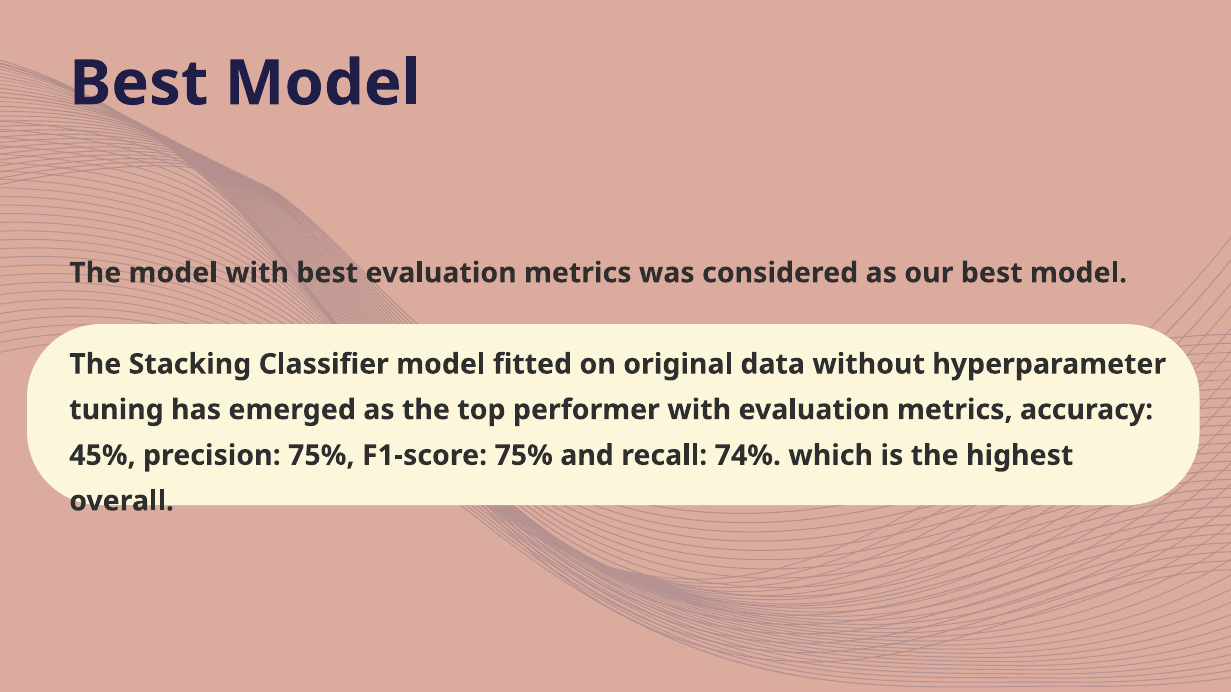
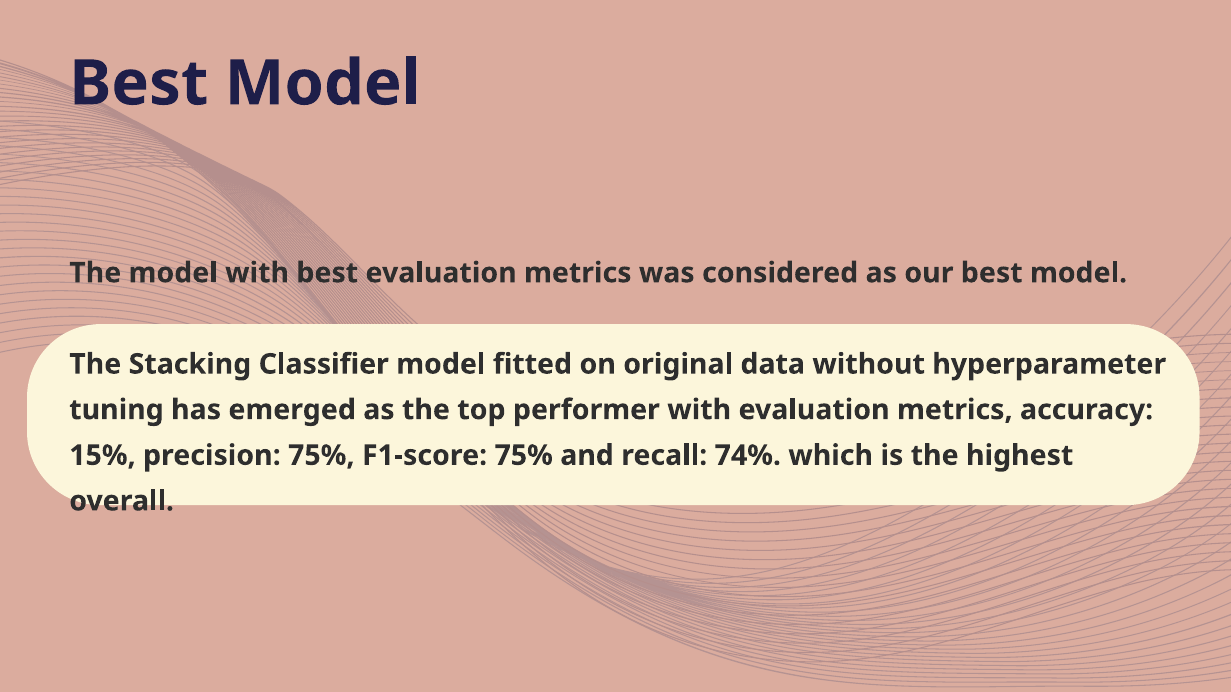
45%: 45% -> 15% (102, 456)
